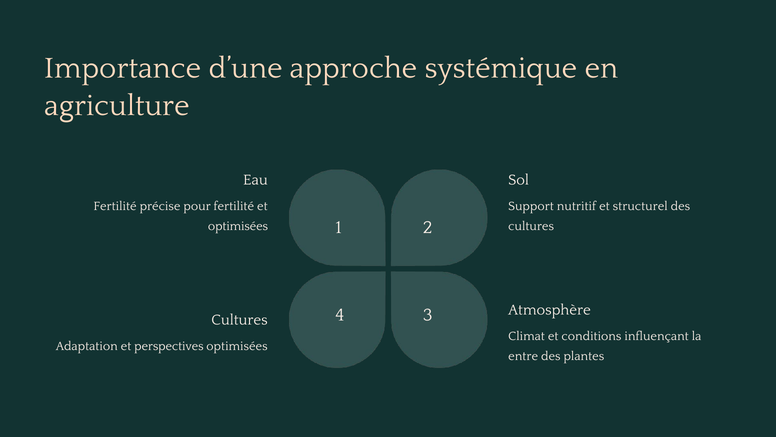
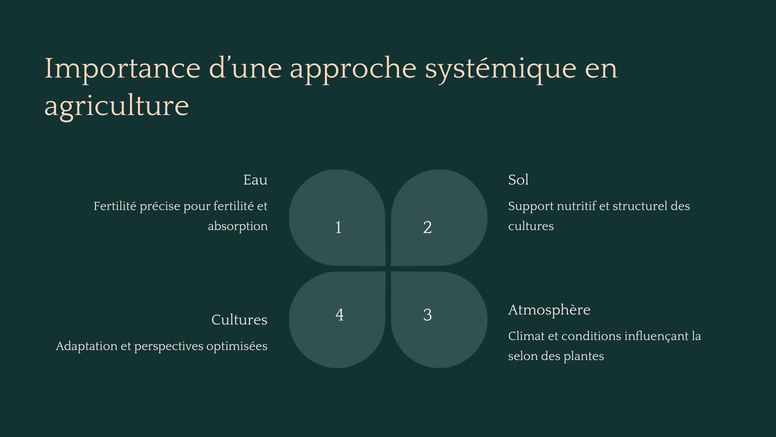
optimisées: optimisées -> absorption (238, 226)
entre: entre -> selon (523, 356)
